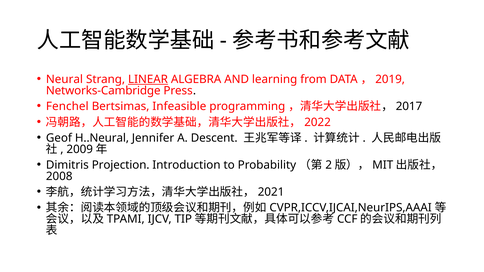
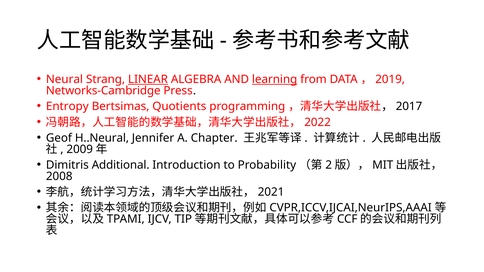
learning underline: none -> present (275, 79)
Fenchel: Fenchel -> Entropy (67, 107)
Infeasible: Infeasible -> Quotients (179, 107)
Descent: Descent -> Chapter (214, 138)
Projection: Projection -> Additional (121, 165)
